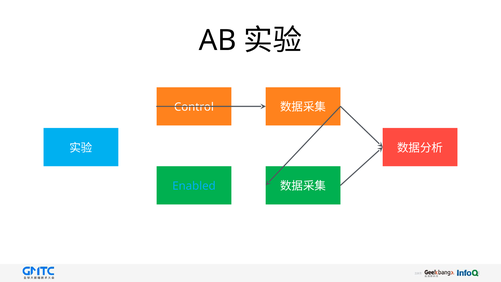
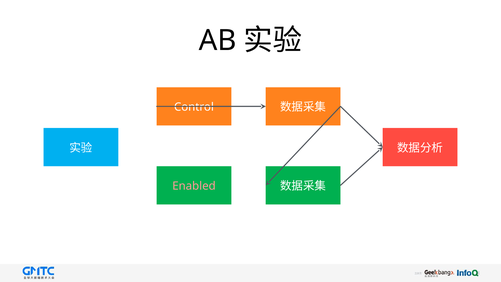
Enabled colour: light blue -> pink (194, 186)
